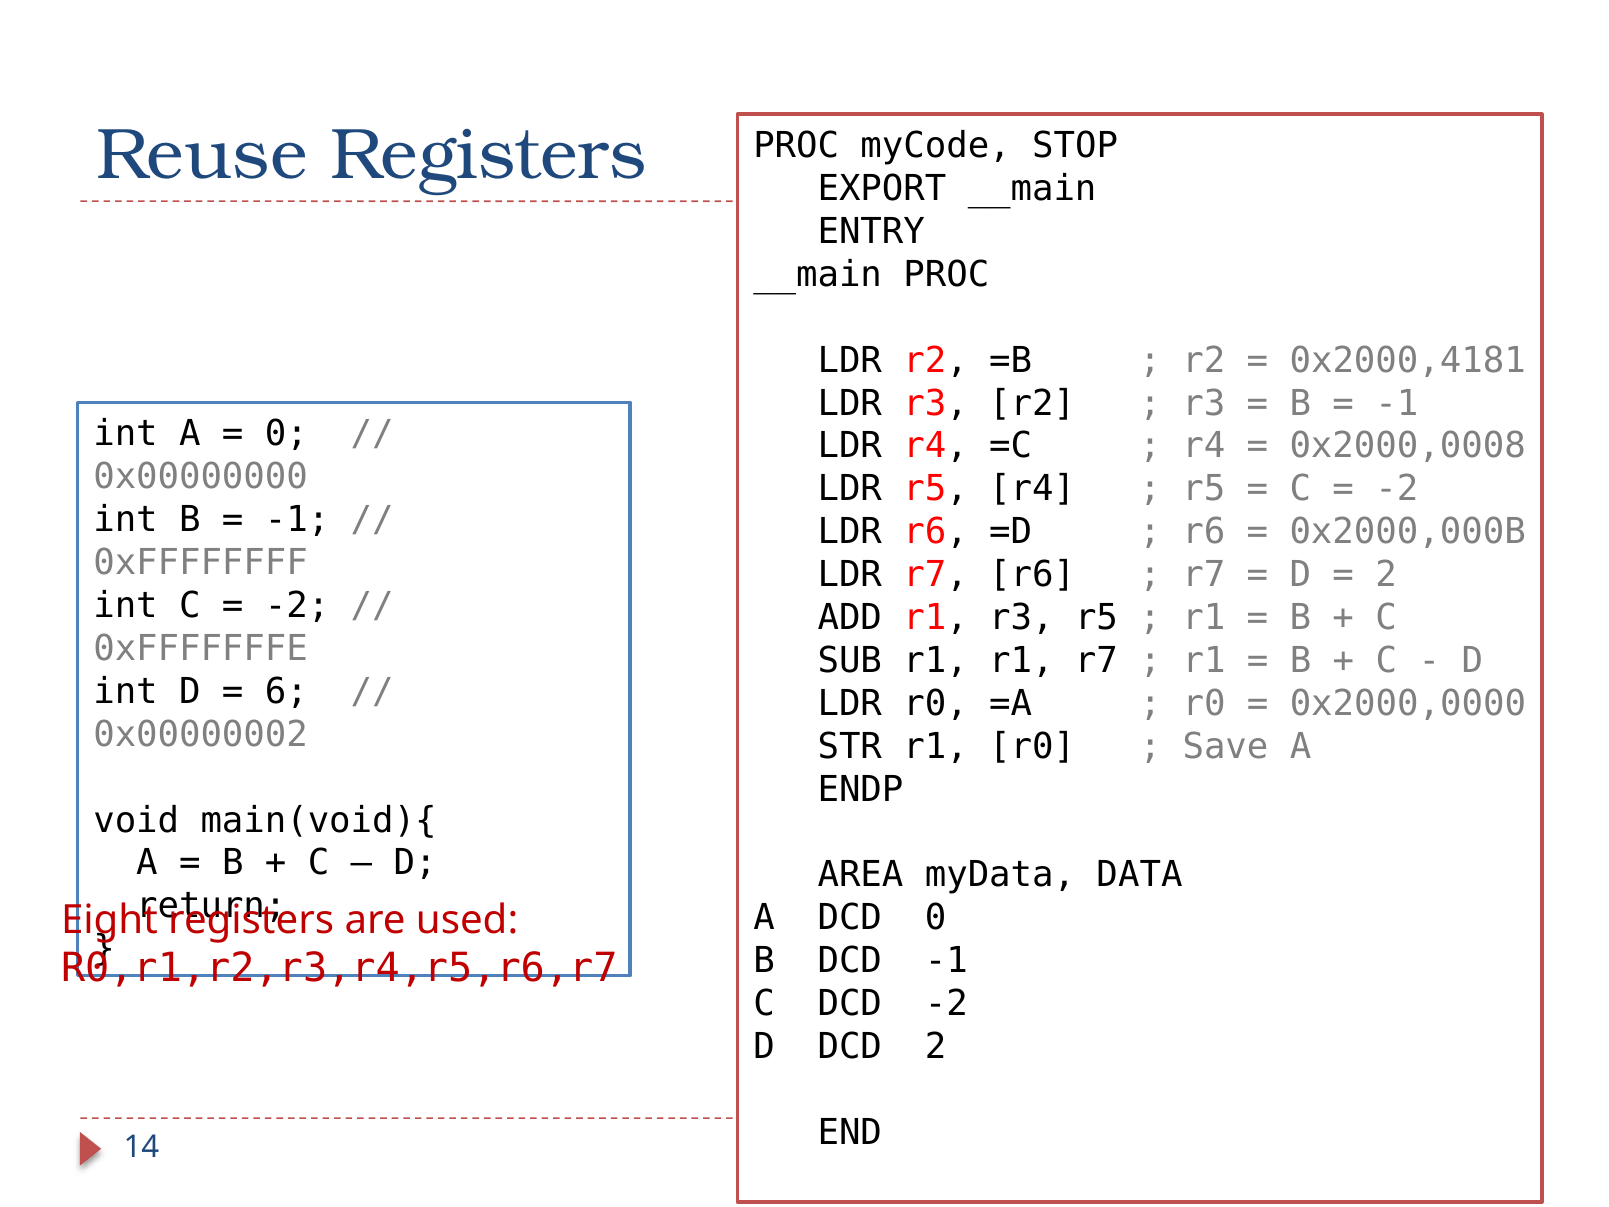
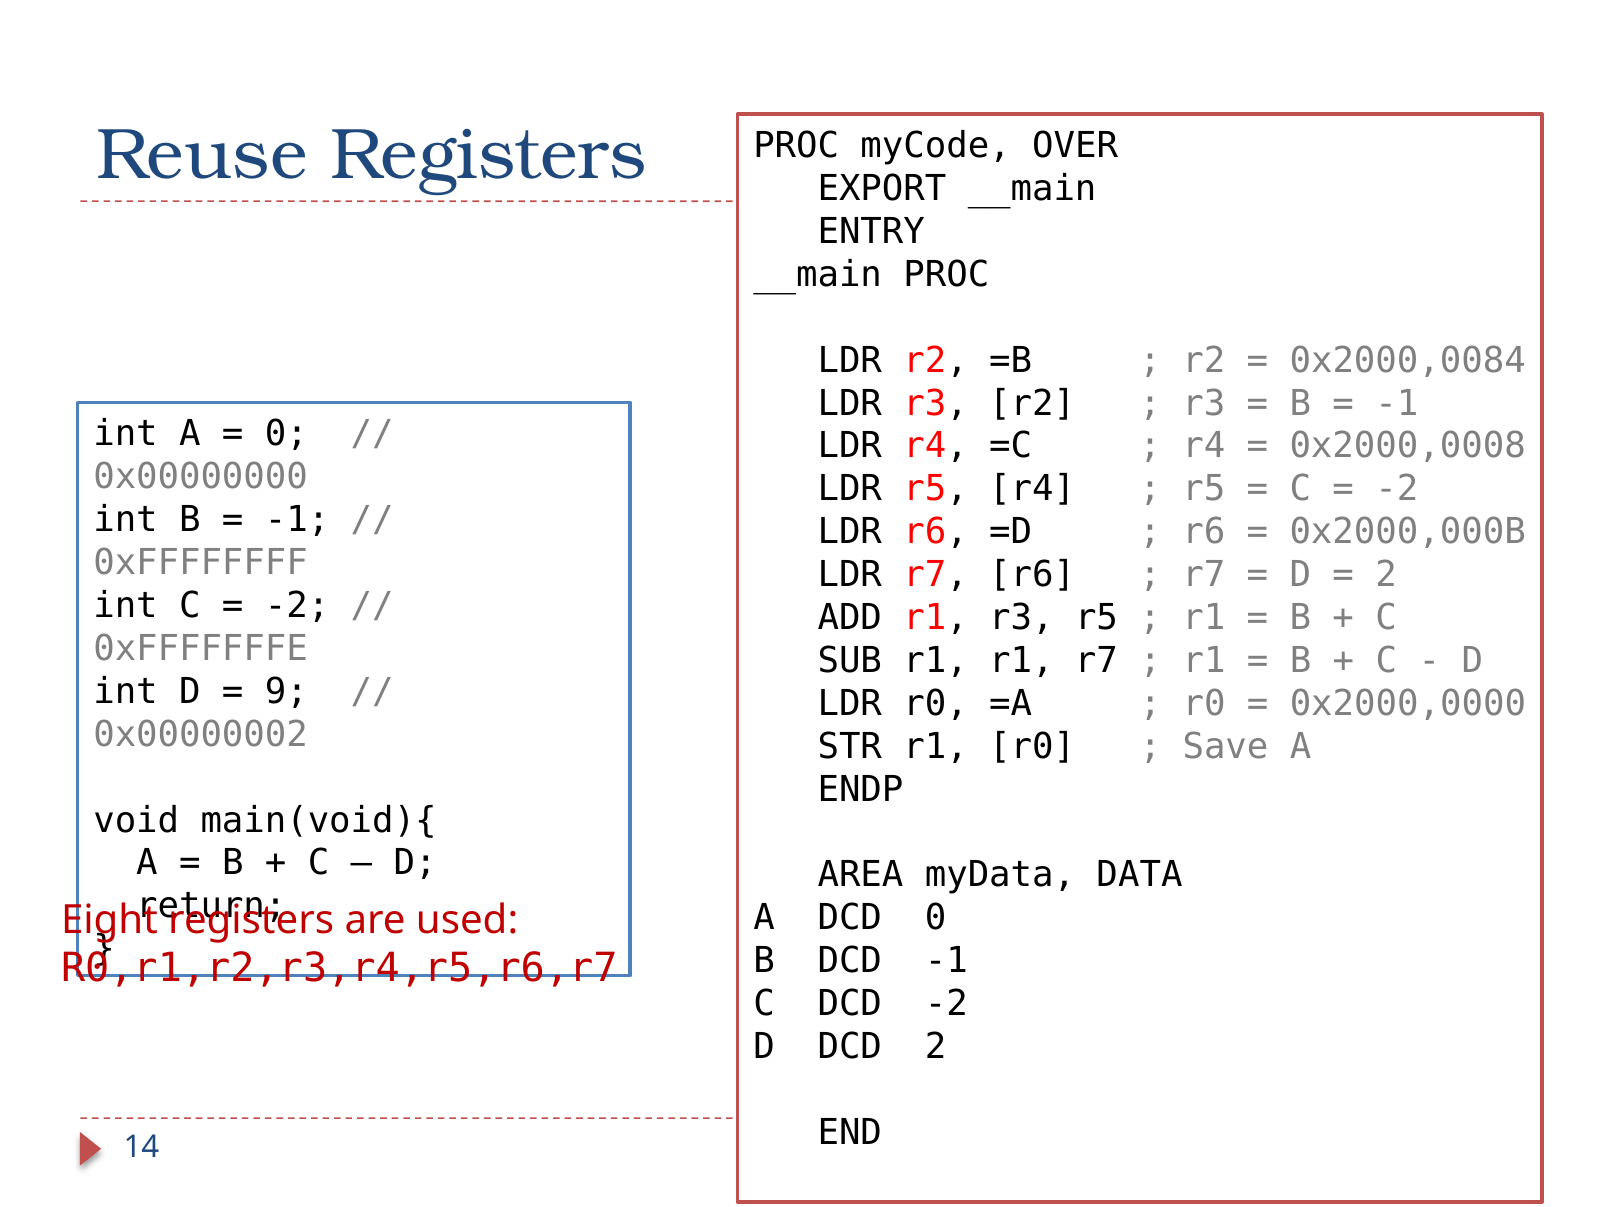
STOP: STOP -> OVER (1075, 146)
0x2000,4181: 0x2000,4181 -> 0x2000,0084 (1408, 360)
6: 6 -> 9 (286, 691)
